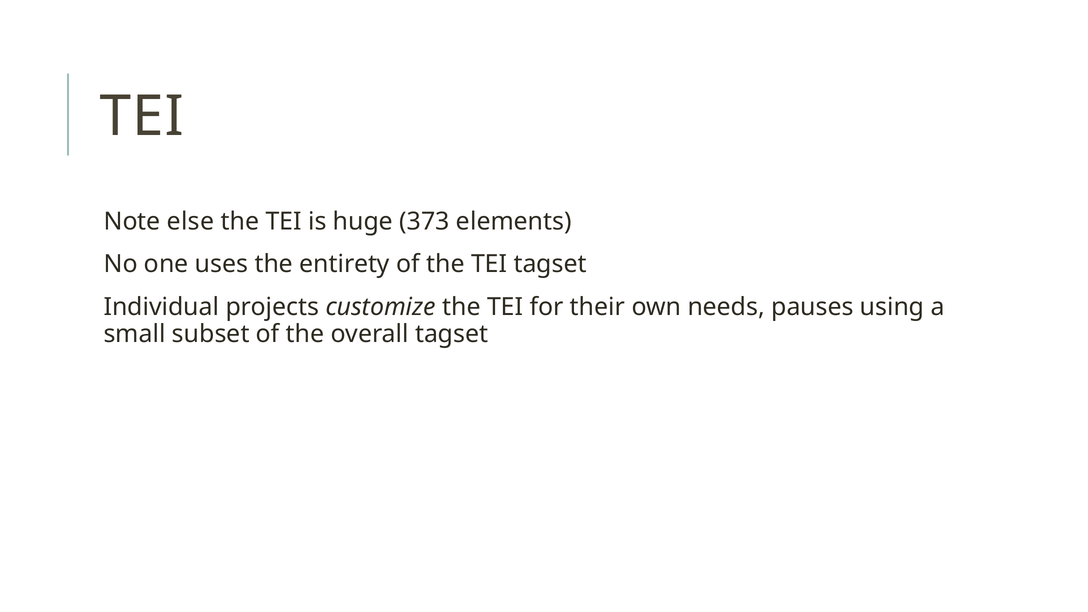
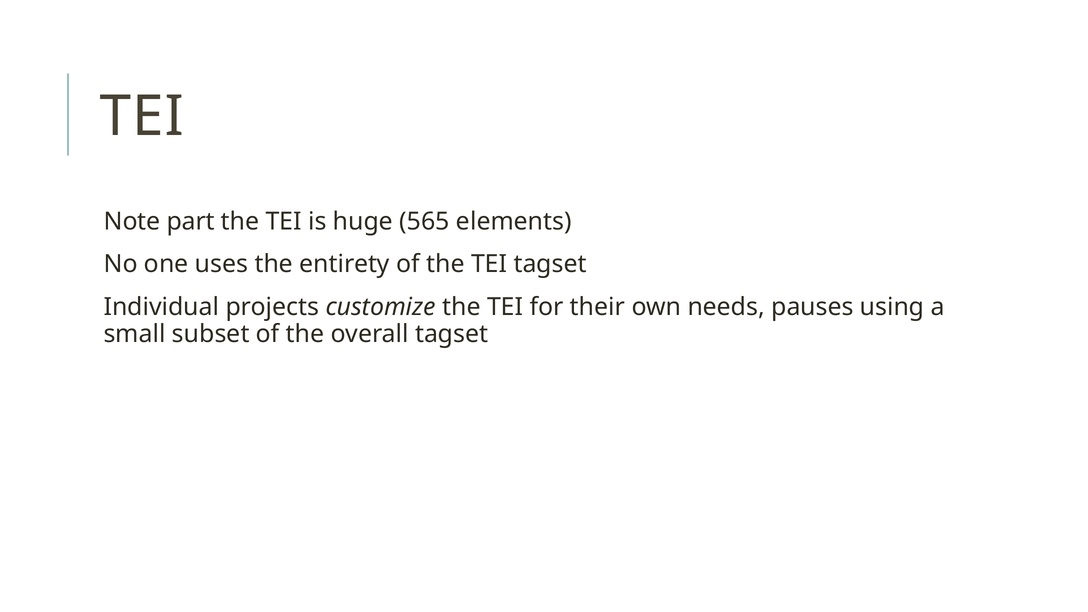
else: else -> part (191, 221)
373: 373 -> 565 (425, 221)
